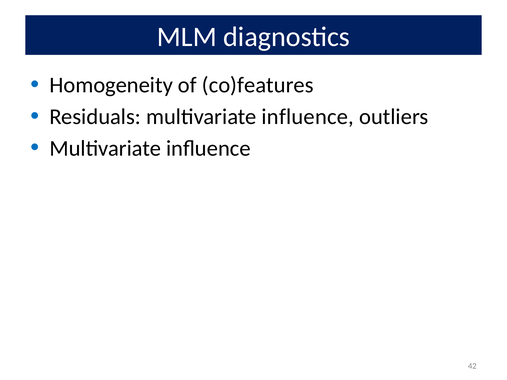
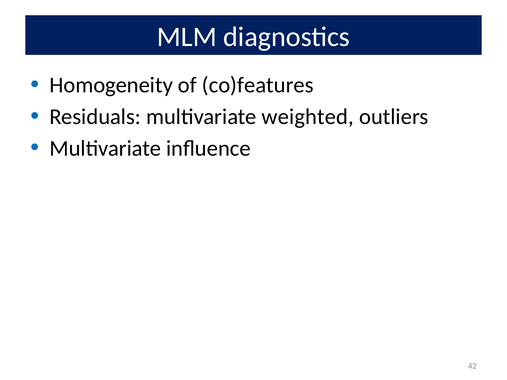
Residuals multivariate influence: influence -> weighted (308, 117)
